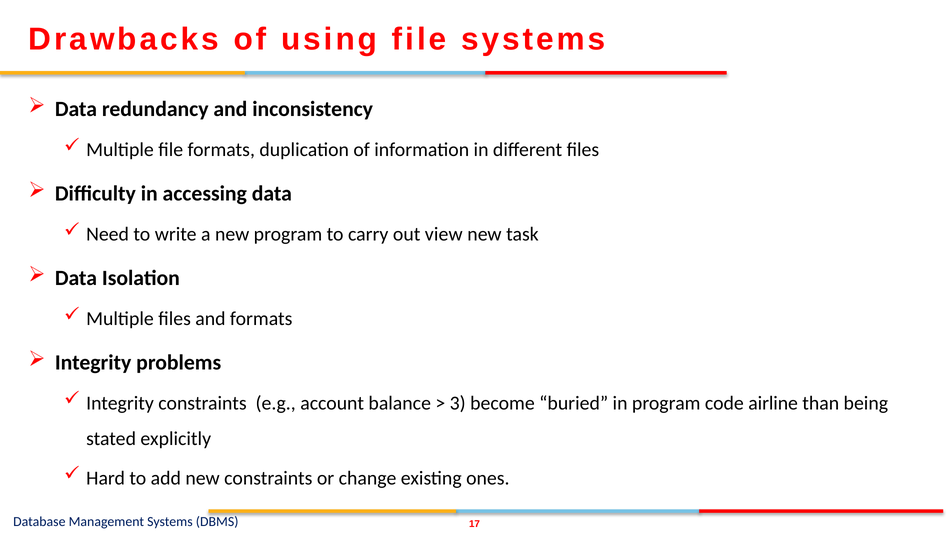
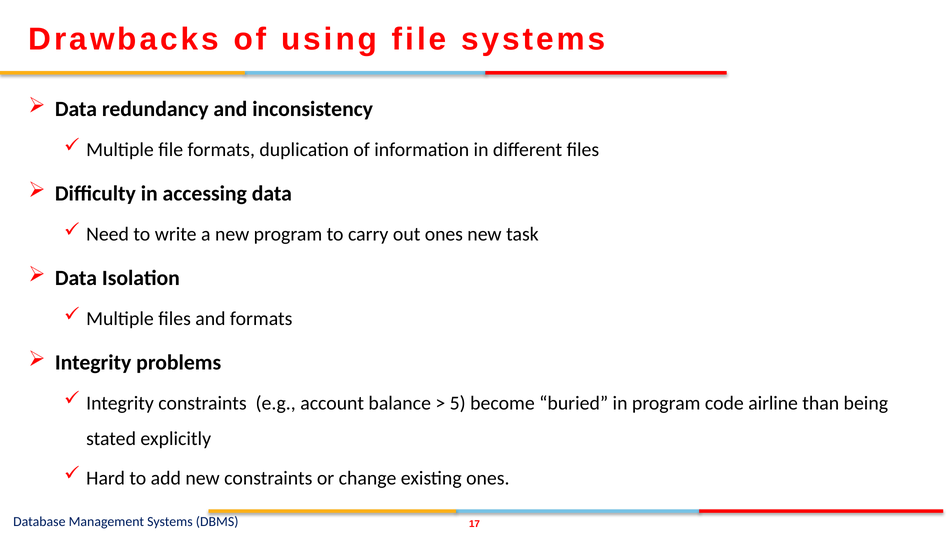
out view: view -> ones (444, 234)
3: 3 -> 5 (458, 403)
